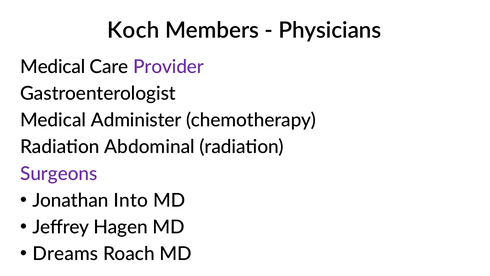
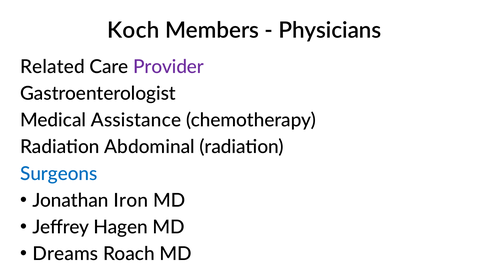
Medical: Medical -> Related (53, 67)
Administer: Administer -> Assistance (136, 120)
Surgeons colour: purple -> blue (59, 173)
Into: Into -> Iron (131, 200)
